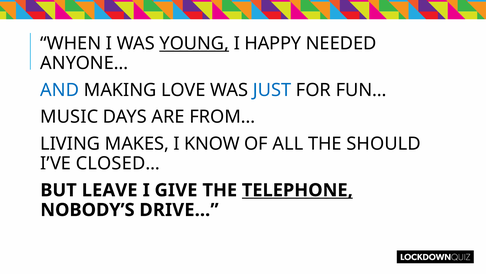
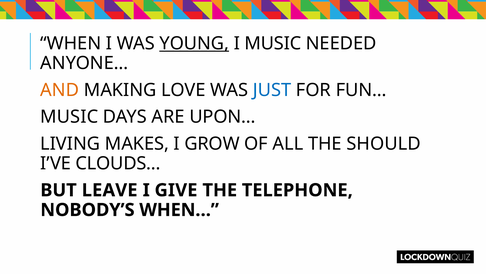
I HAPPY: HAPPY -> MUSIC (273, 43)
AND colour: blue -> orange (60, 90)
FROM…: FROM… -> UPON… (222, 117)
KNOW: KNOW -> GROW (212, 143)
CLOSED…: CLOSED… -> CLOUDS… (118, 163)
TELEPHONE underline: present -> none (297, 190)
DRIVE…: DRIVE… -> WHEN… (179, 209)
